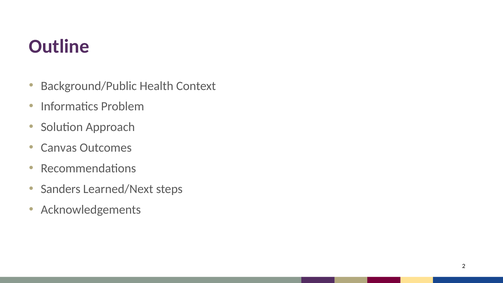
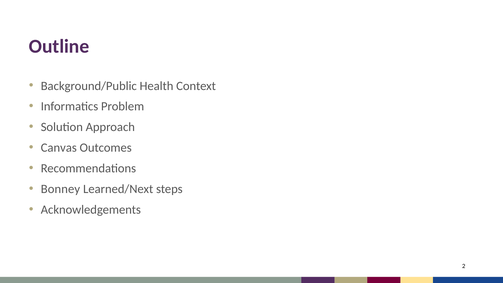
Sanders: Sanders -> Bonney (60, 189)
